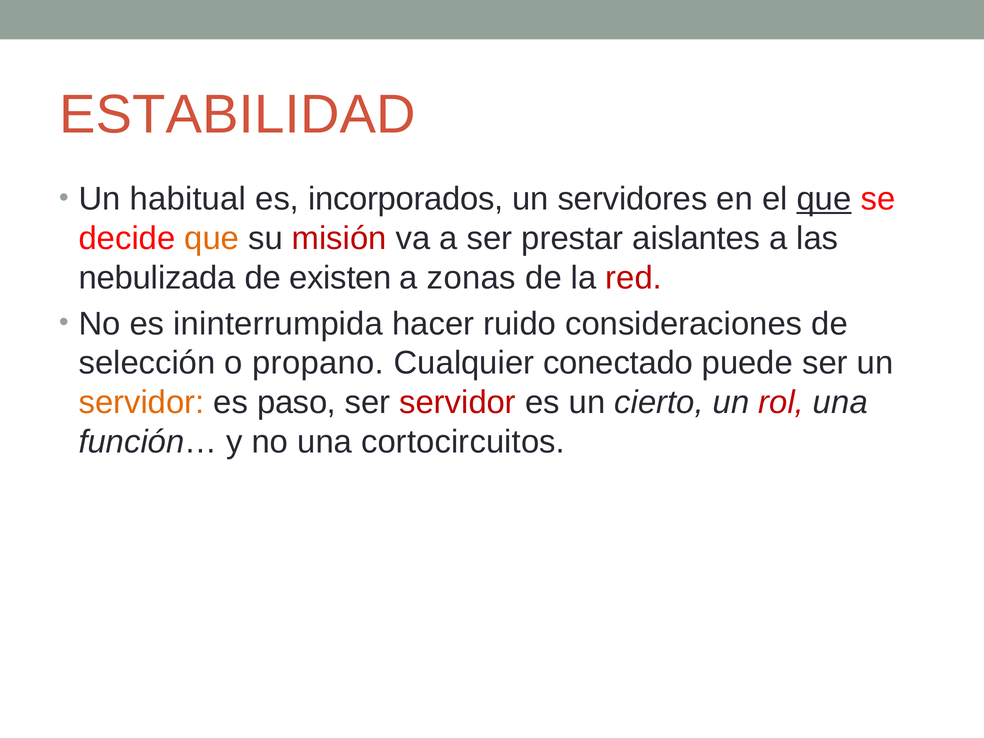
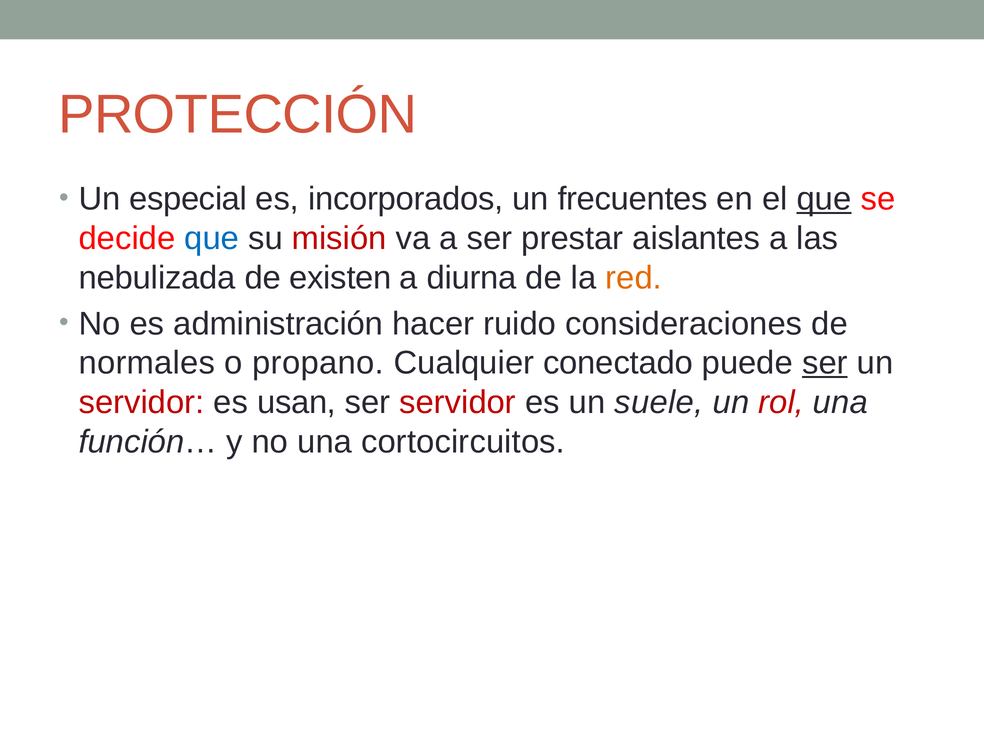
ESTABILIDAD: ESTABILIDAD -> PROTECCIÓN (238, 115)
habitual: habitual -> especial (188, 199)
servidores: servidores -> frecuentes (633, 199)
que colour: orange -> blue (212, 238)
zonas: zonas -> diurna (472, 278)
red colour: red -> orange (634, 278)
ininterrumpida: ininterrumpida -> administración (278, 324)
selección: selección -> normales (147, 363)
ser underline: none -> present (825, 363)
servidor colour: orange -> red (142, 402)
paso: paso -> usan (297, 402)
cierto: cierto -> suele (659, 402)
